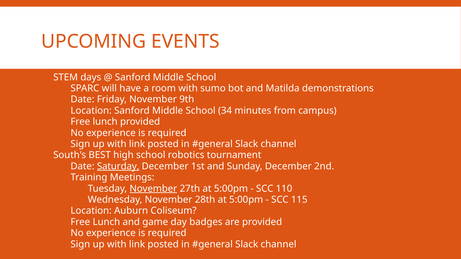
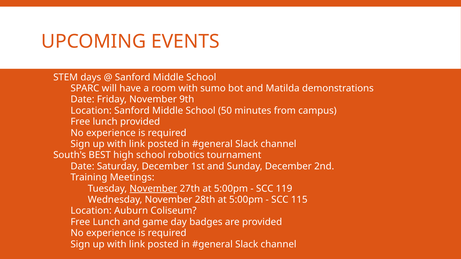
34: 34 -> 50 (225, 111)
Saturday underline: present -> none (118, 166)
110: 110 -> 119 (284, 189)
